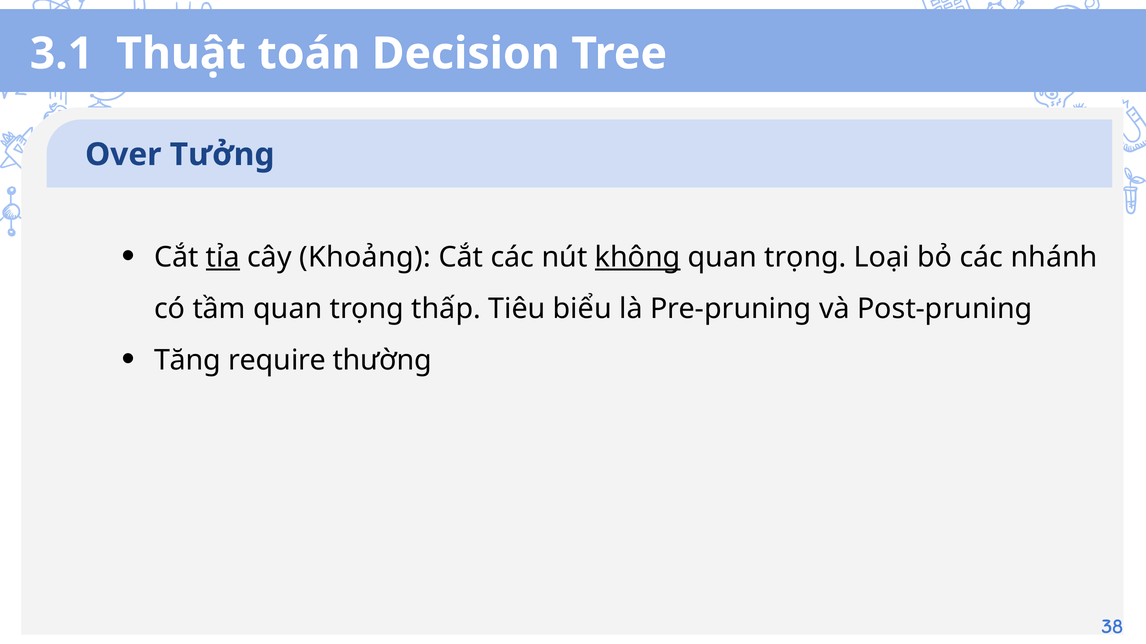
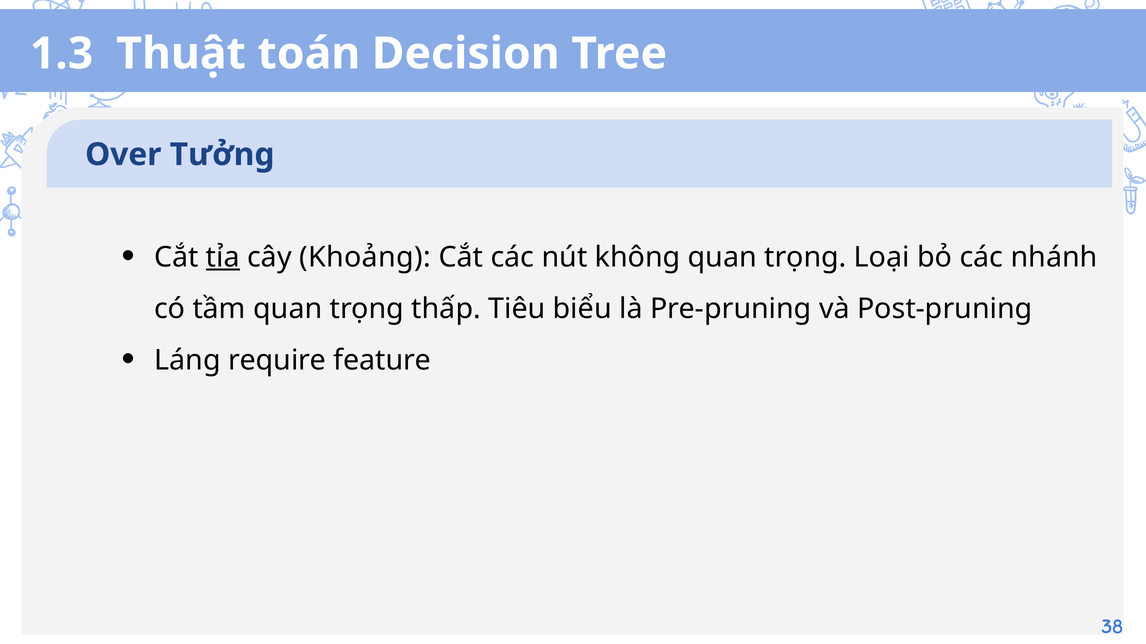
3.1: 3.1 -> 1.3 (62, 54)
không underline: present -> none (638, 257)
Tăng: Tăng -> Láng (187, 360)
thường: thường -> feature (382, 360)
